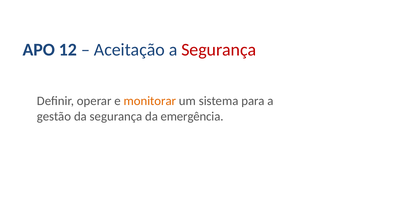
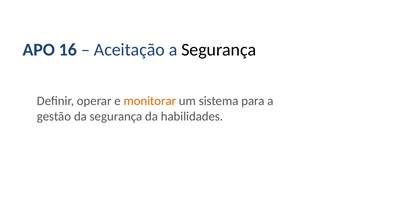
12: 12 -> 16 (68, 50)
Segurança colour: red -> black (219, 50)
emergência: emergência -> habilidades (192, 116)
